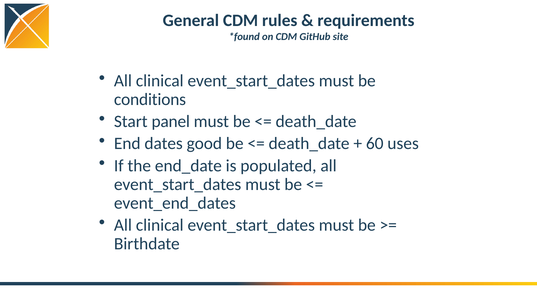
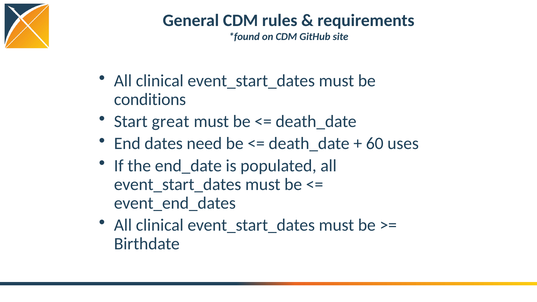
panel: panel -> great (171, 122)
good: good -> need (204, 144)
